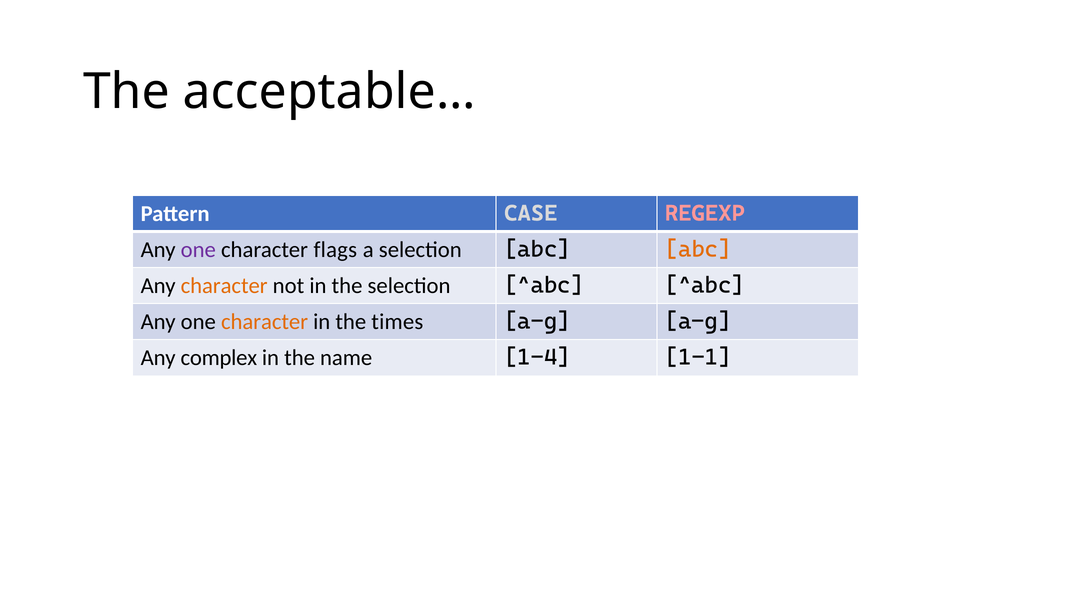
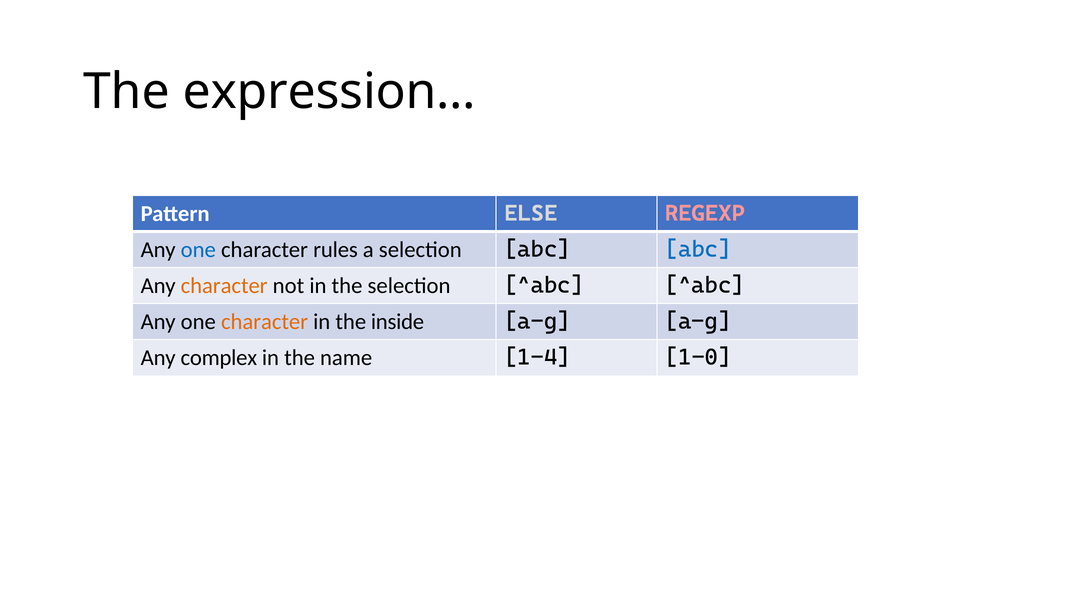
acceptable…: acceptable… -> expression… (329, 91)
CASE: CASE -> ELSE (531, 213)
one colour: purple -> blue (198, 249)
flags: flags -> rules (335, 249)
abc colour: orange -> blue (698, 249)
times: times -> inside (398, 321)
1-1: 1-1 -> 1-0 (698, 357)
